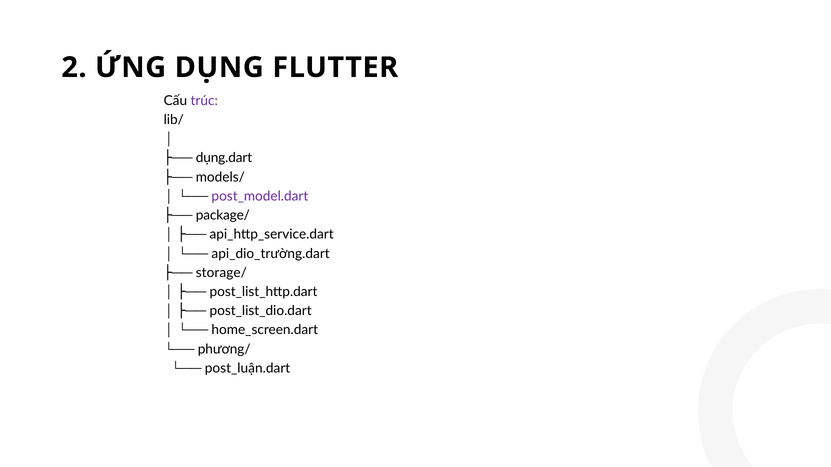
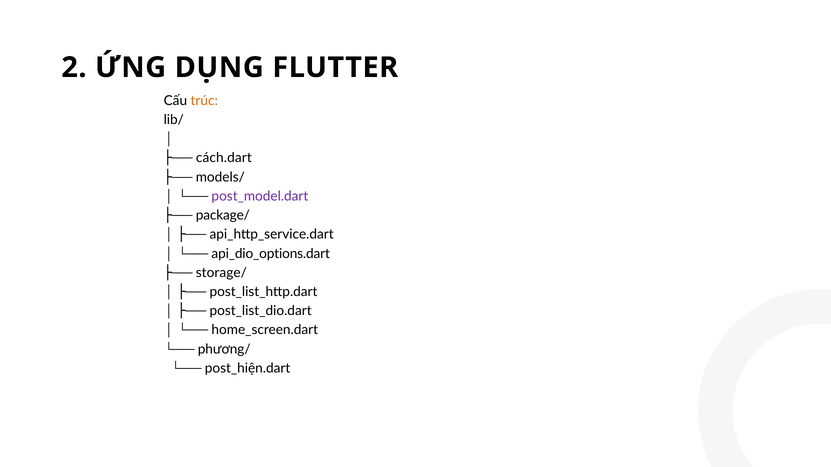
trúc colour: purple -> orange (204, 101)
dụng.dart: dụng.dart -> cách.dart (224, 158)
api_dio_trường.dart: api_dio_trường.dart -> api_dio_options.dart (271, 254)
post_luận.dart: post_luận.dart -> post_hiện.dart (248, 369)
